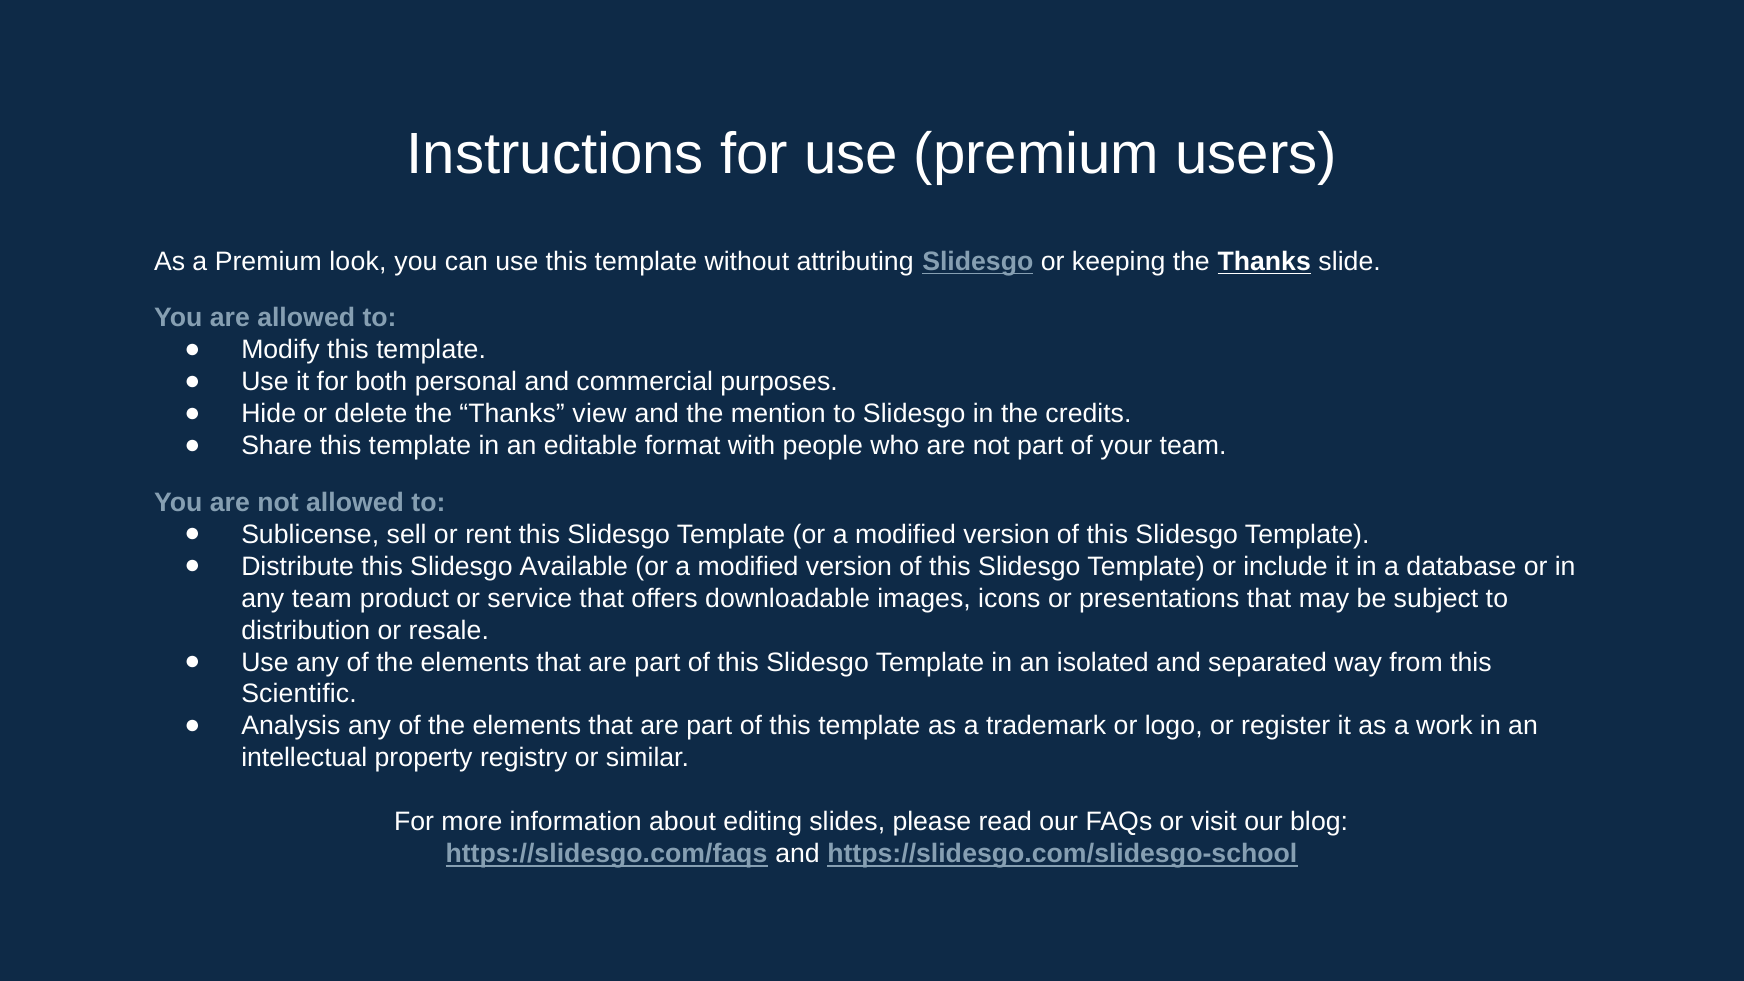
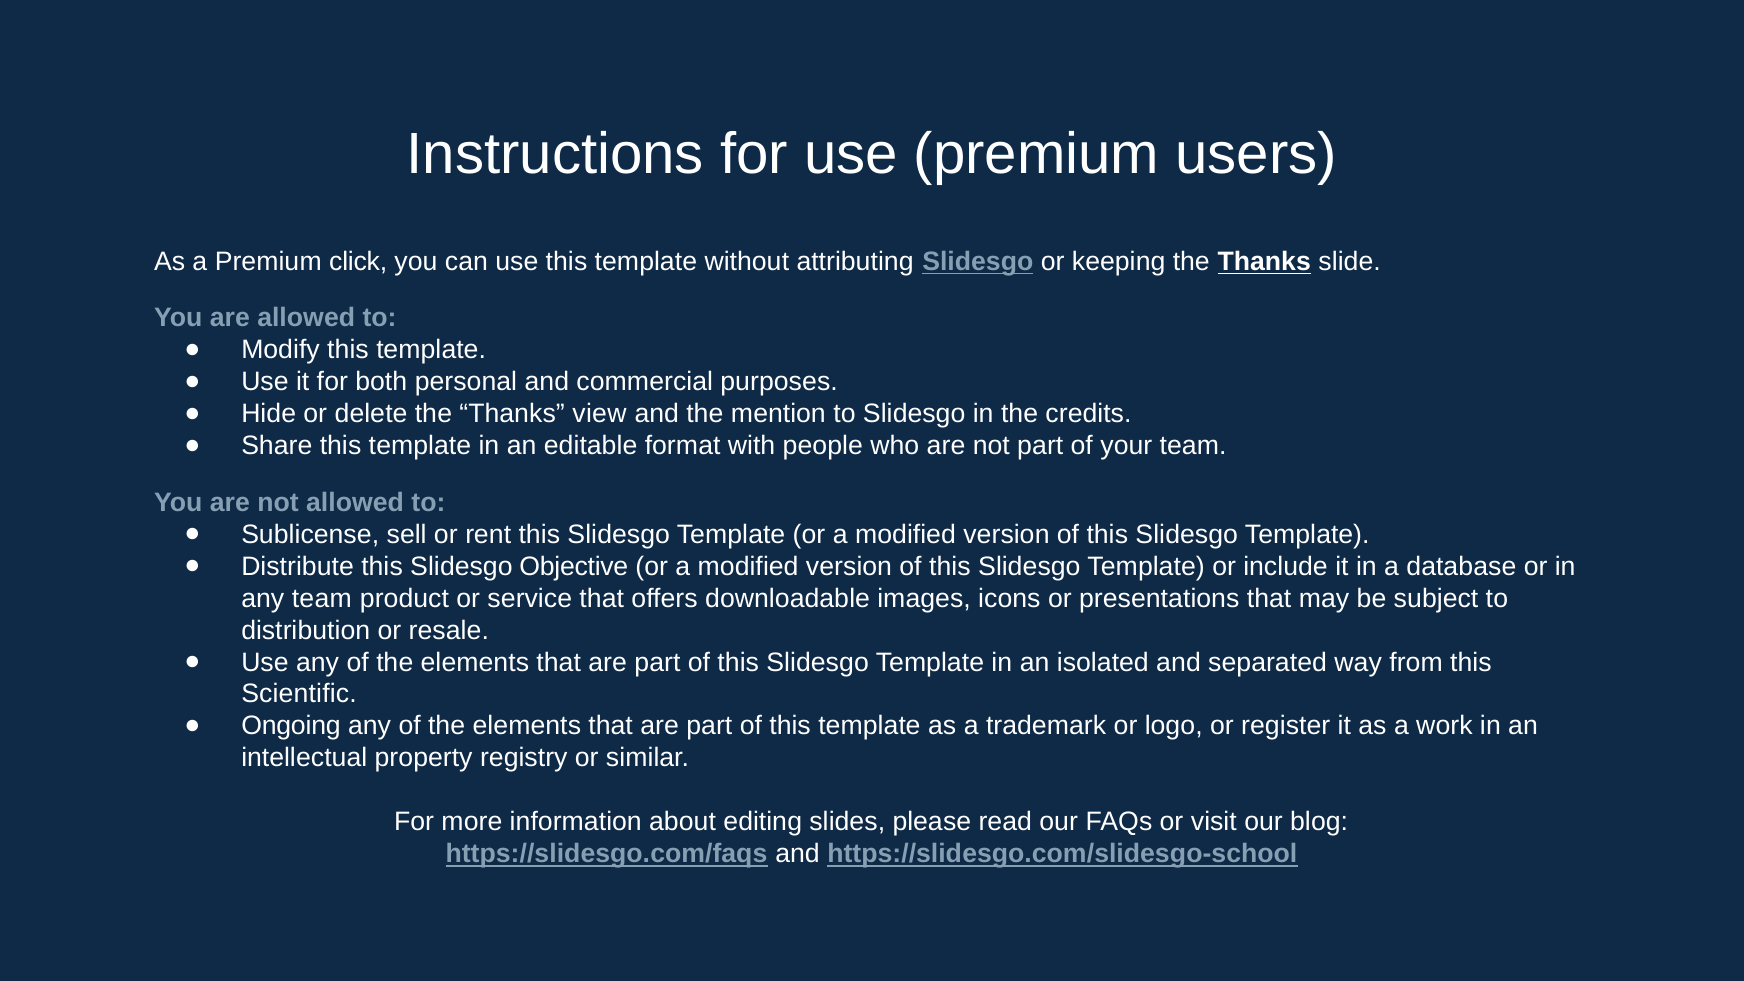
look: look -> click (358, 262)
Available: Available -> Objective (574, 566)
Analysis: Analysis -> Ongoing (291, 726)
